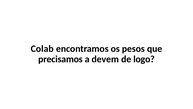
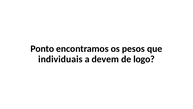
Colab: Colab -> Ponto (42, 48)
precisamos: precisamos -> individuais (60, 59)
